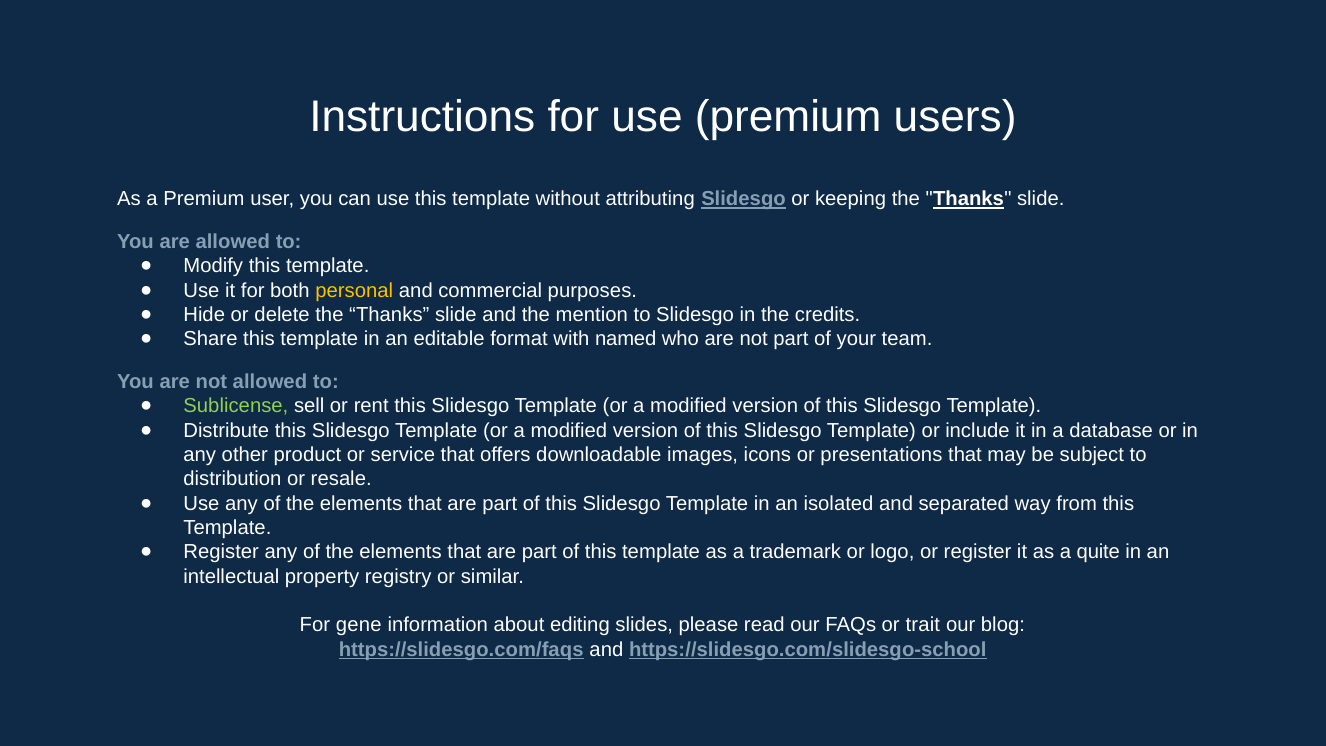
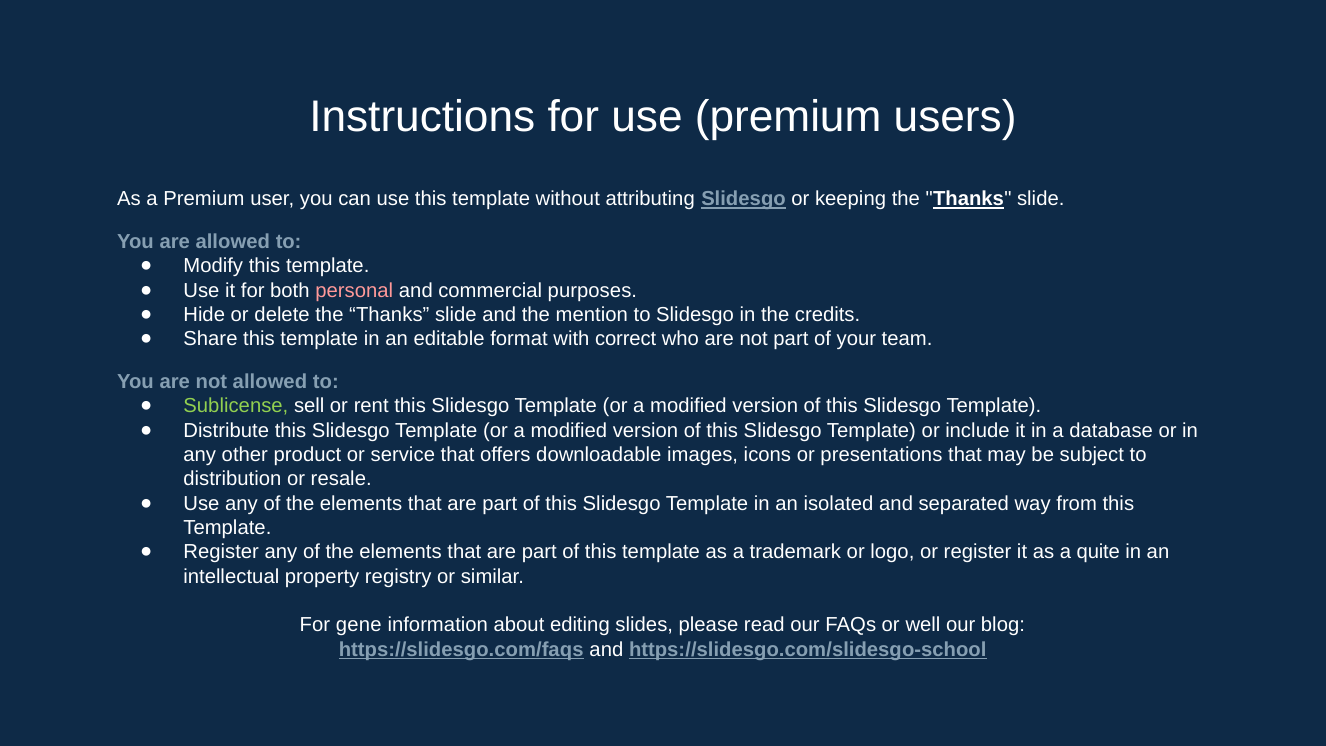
personal colour: yellow -> pink (354, 290)
named: named -> correct (626, 339)
trait: trait -> well (923, 625)
